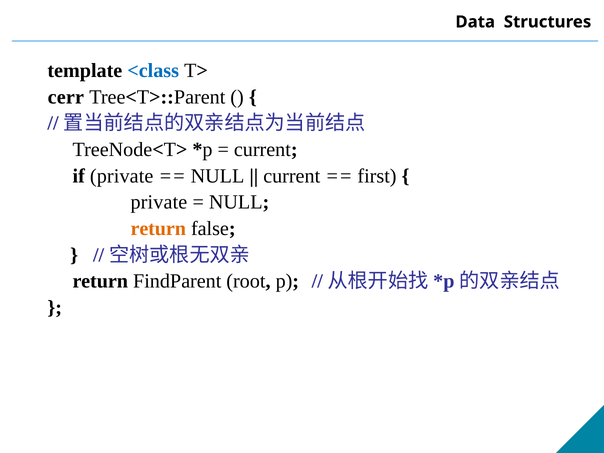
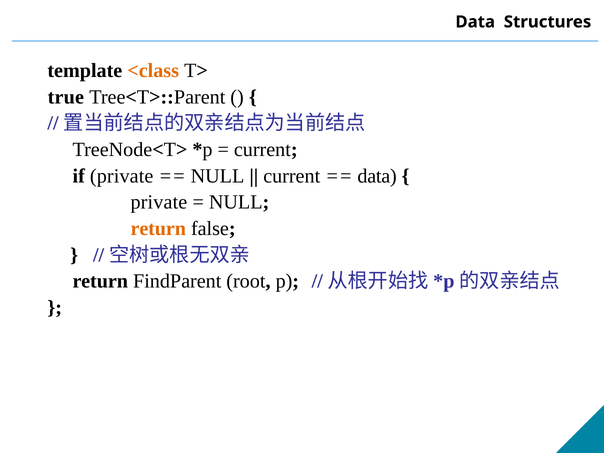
<class colour: blue -> orange (153, 71)
cerr: cerr -> true (66, 97)
first: first -> data (377, 176)
